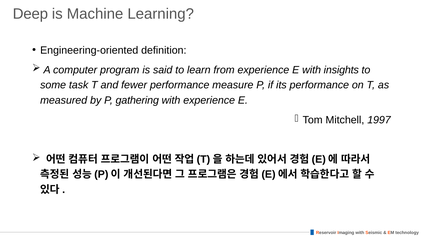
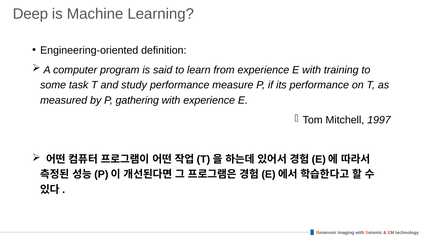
insights: insights -> training (341, 70)
fewer: fewer -> study (134, 85)
